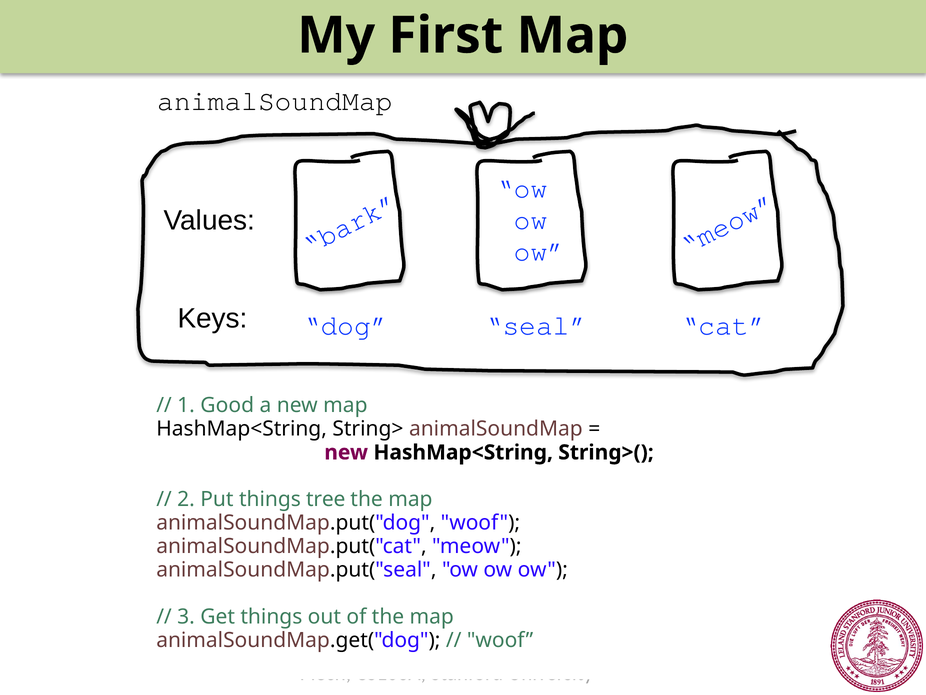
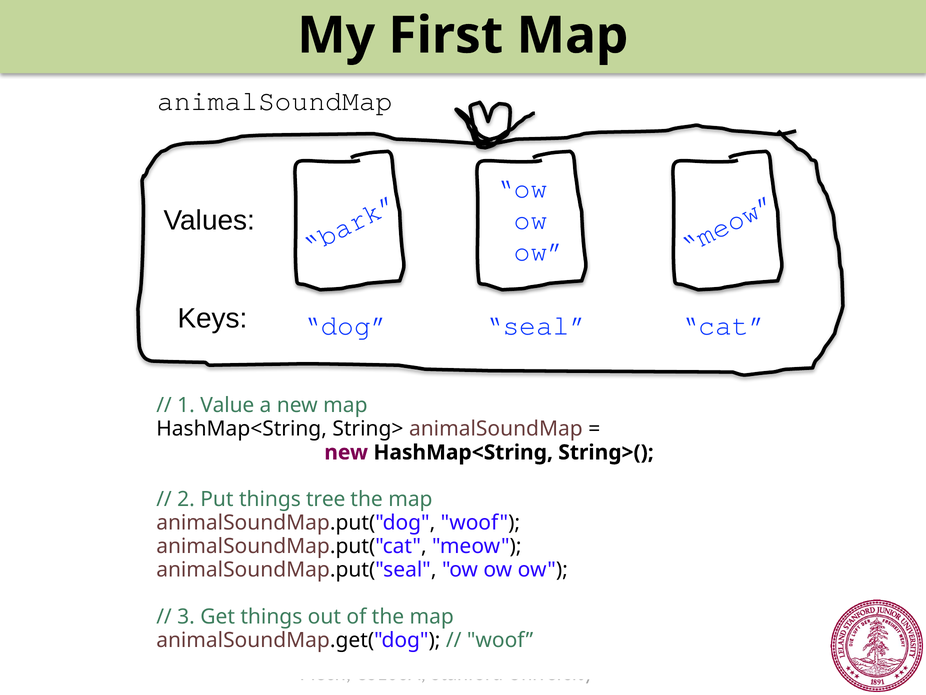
Good: Good -> Value (227, 405)
